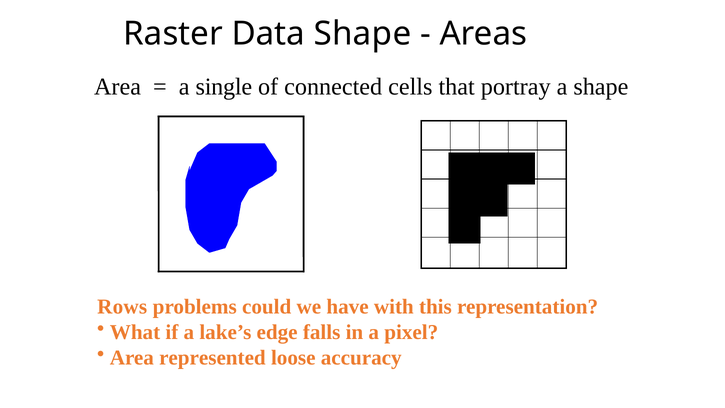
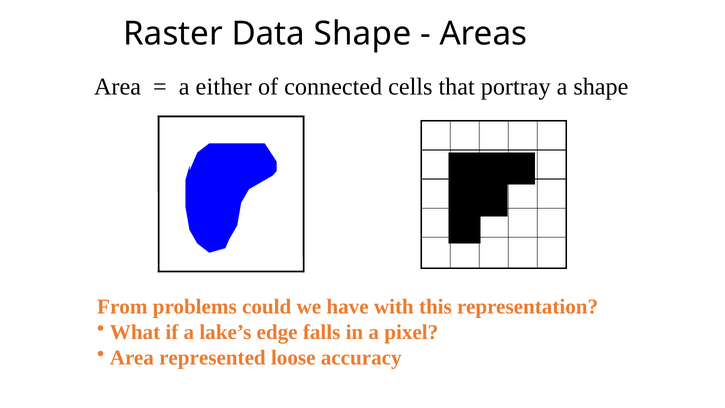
single: single -> either (224, 87)
Rows: Rows -> From (122, 307)
